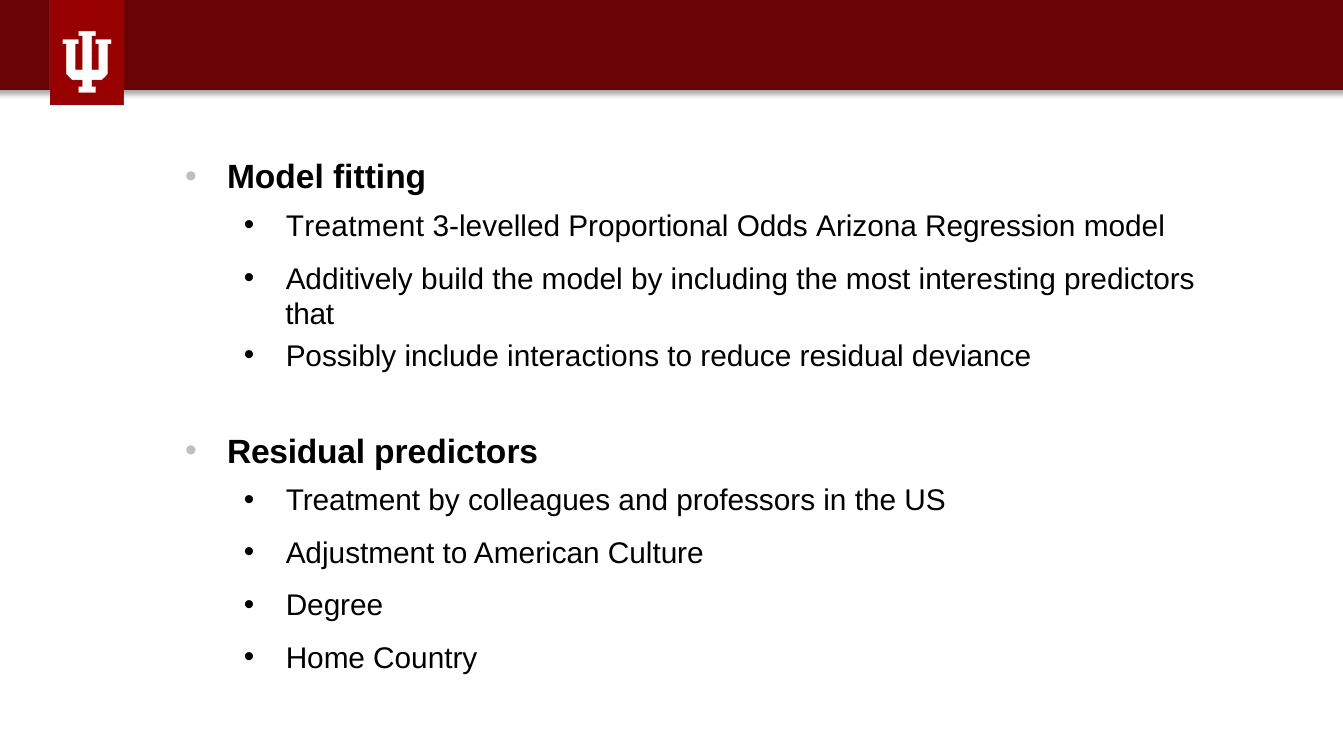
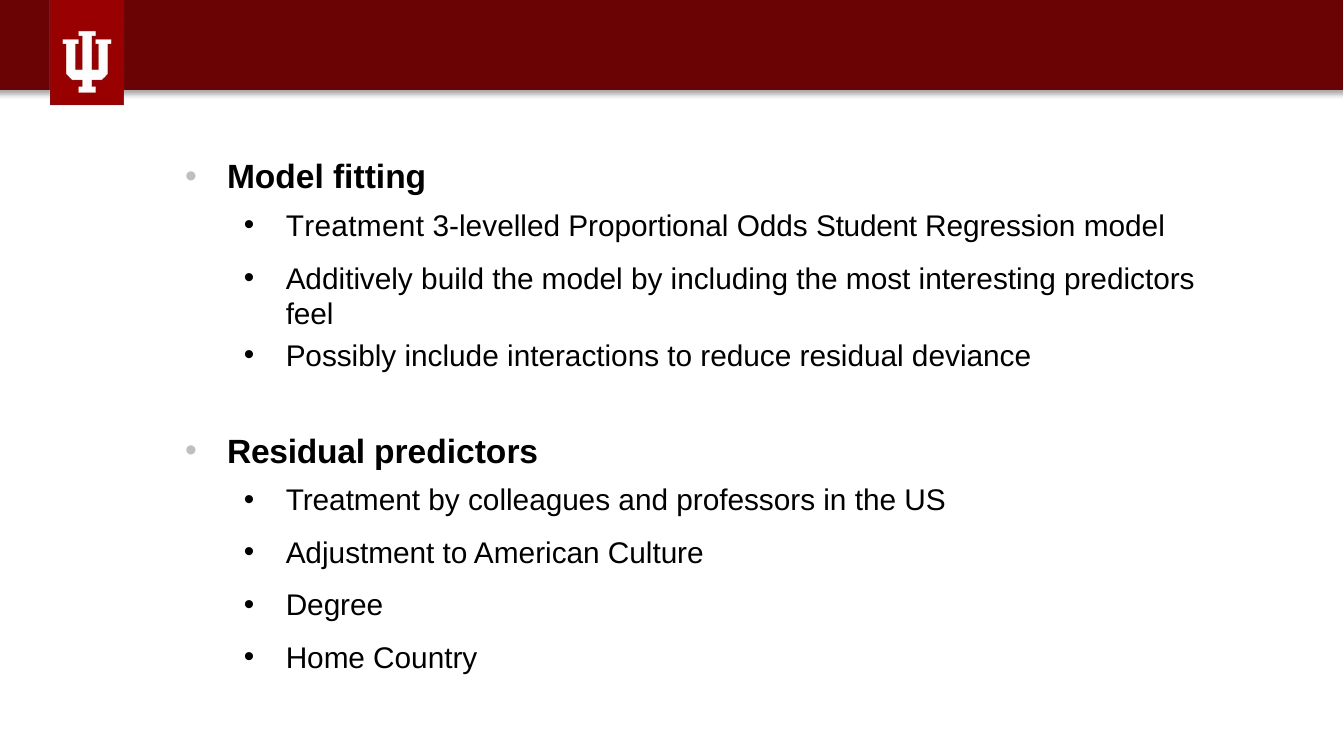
Arizona: Arizona -> Student (867, 227)
that: that -> feel (310, 315)
